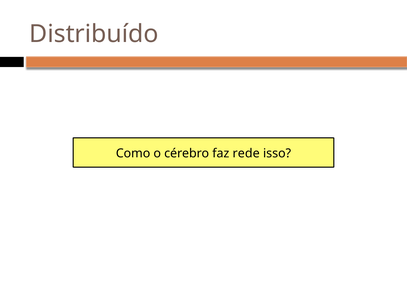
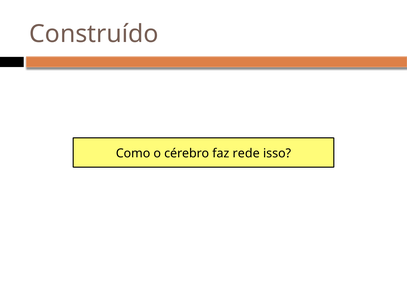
Distribuído: Distribuído -> Construído (94, 34)
